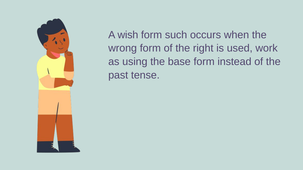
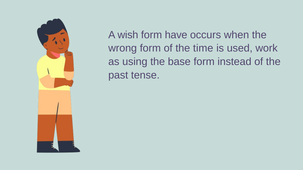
such: such -> have (176, 35)
right: right -> time (203, 48)
